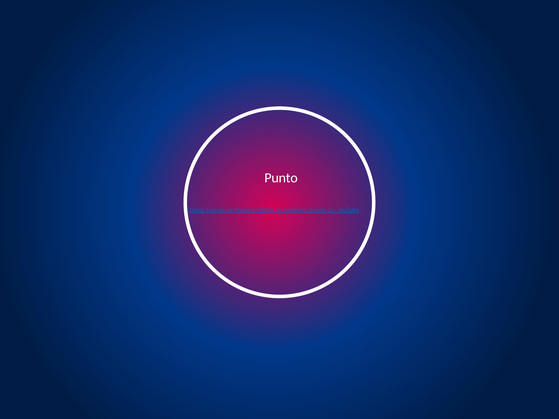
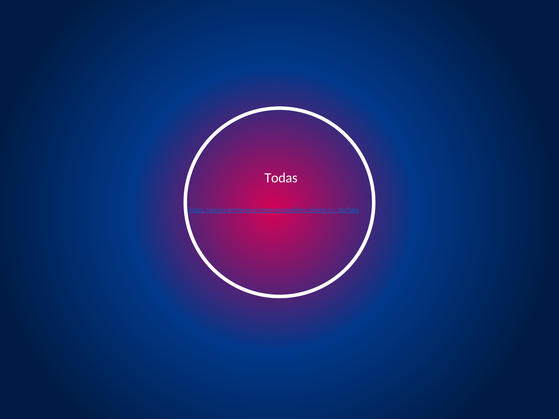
Punto: Punto -> Todas (281, 178)
